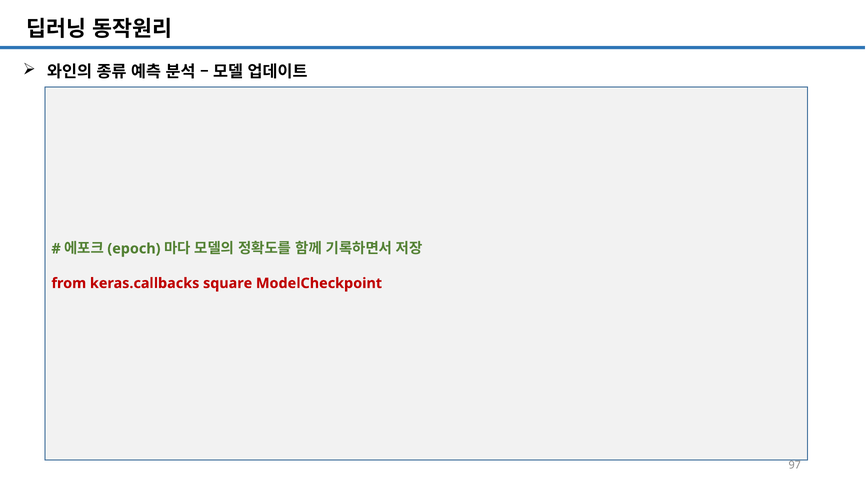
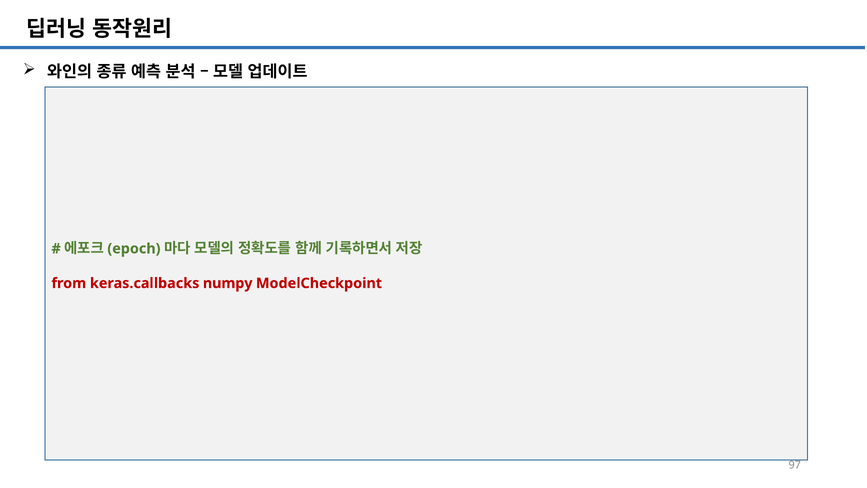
square: square -> numpy (228, 283)
